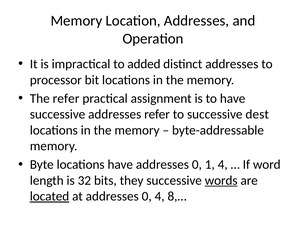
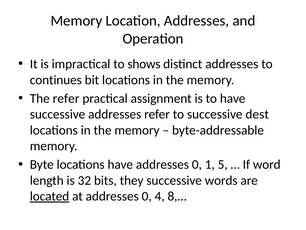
added: added -> shows (144, 64)
processor: processor -> continues (56, 80)
1 4: 4 -> 5 (223, 164)
words underline: present -> none (221, 180)
